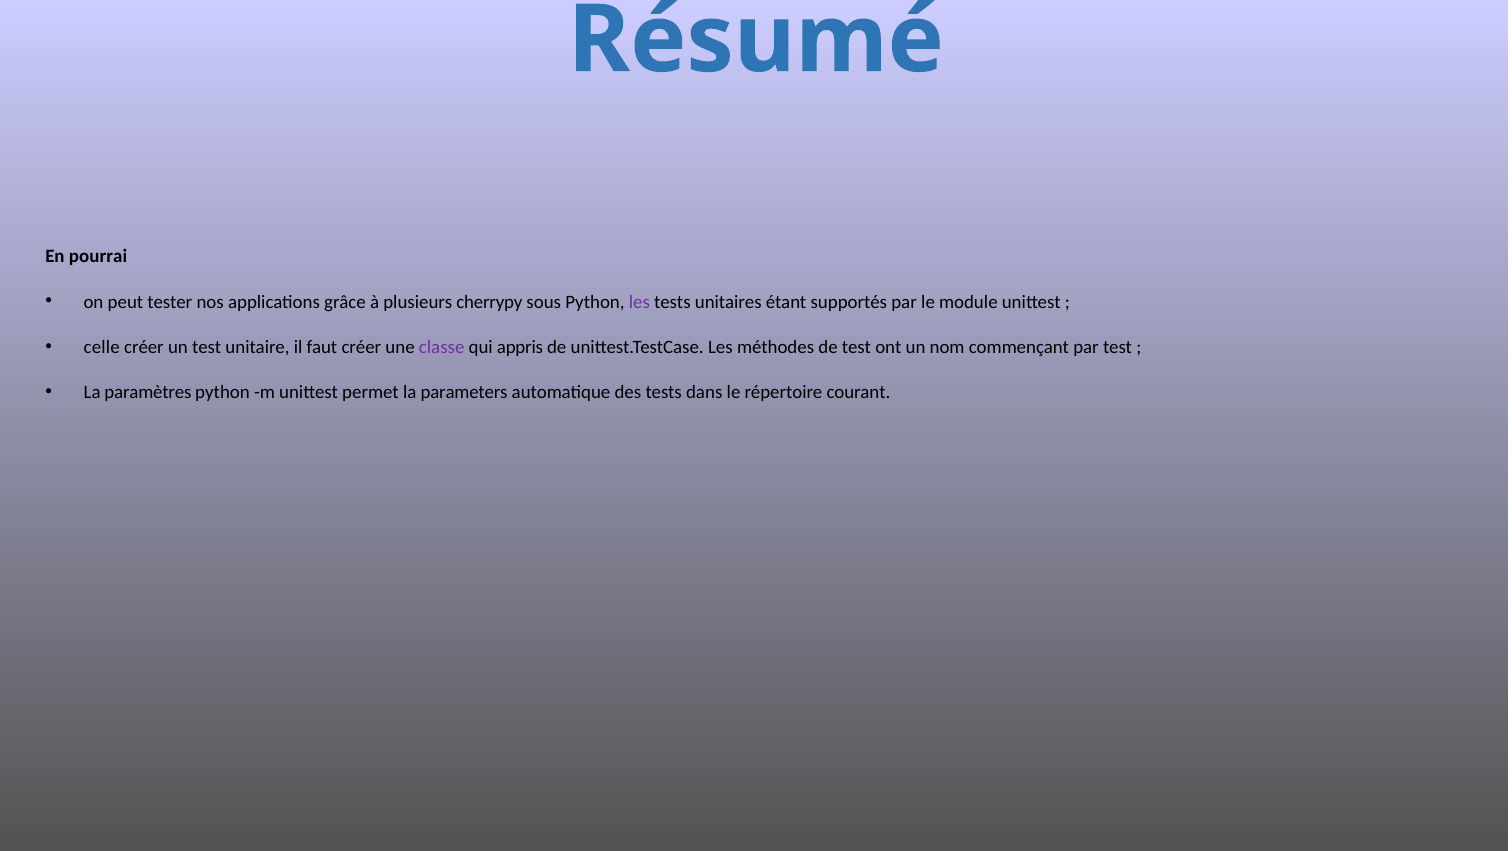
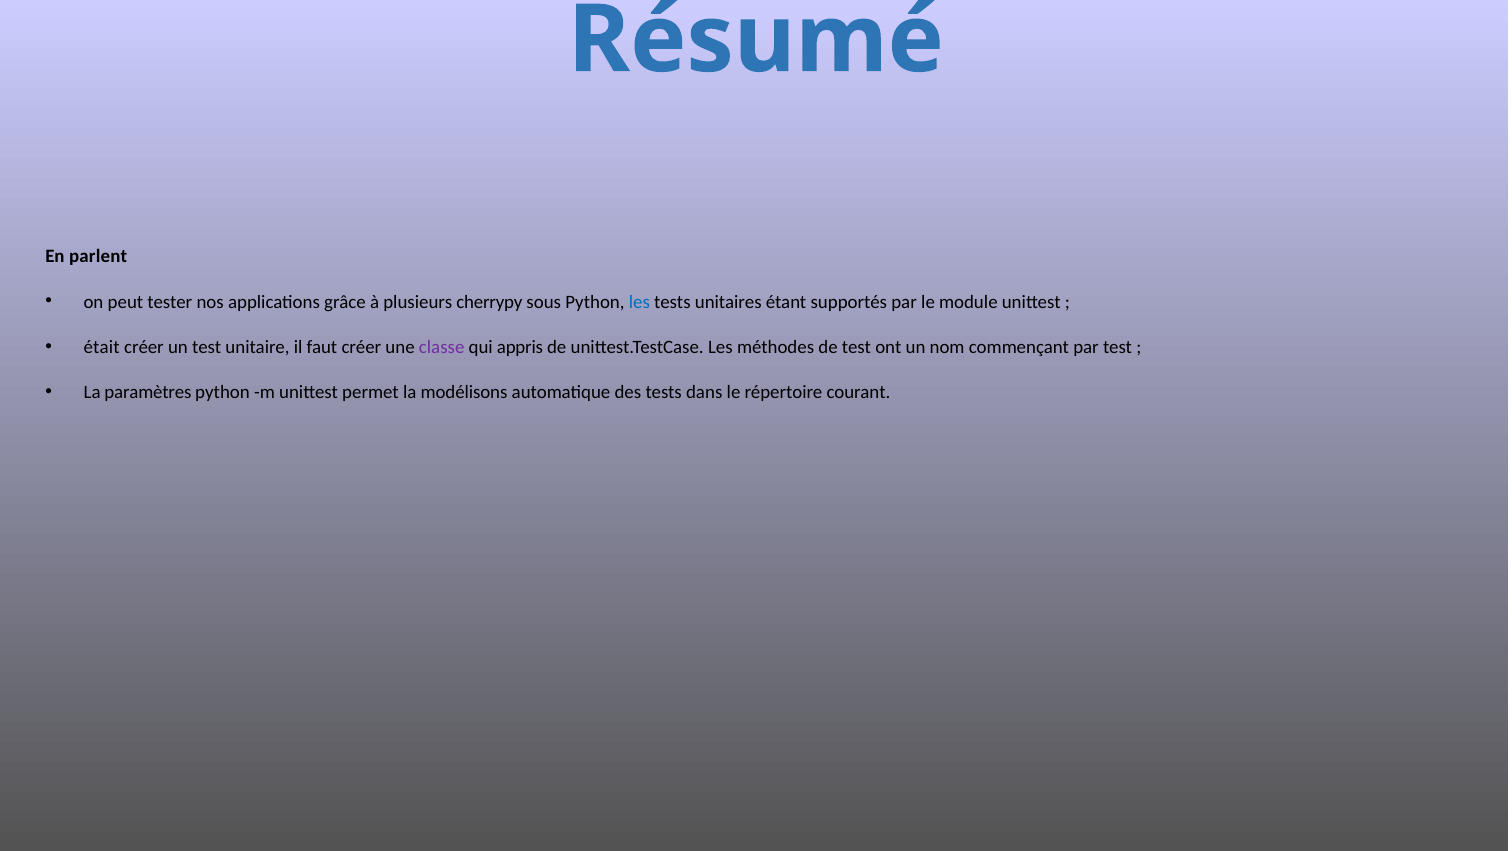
pourrai: pourrai -> parlent (98, 256)
les colour: purple -> blue (639, 302)
celle: celle -> était (102, 347)
parameters: parameters -> modélisons (464, 392)
